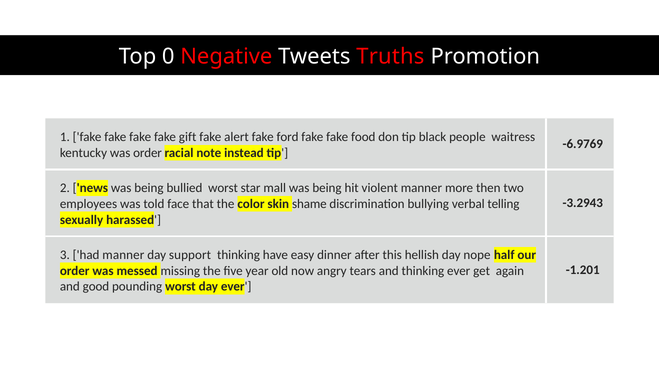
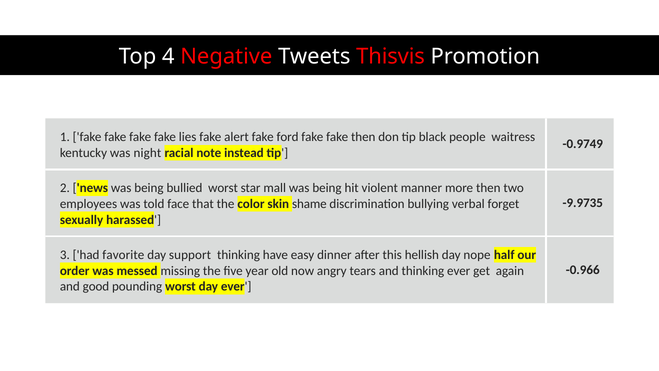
0: 0 -> 4 (168, 57)
Truths: Truths -> Thisvis (391, 57)
gift: gift -> lies (188, 137)
fake food: food -> then (363, 137)
-6.9769: -6.9769 -> -0.9749 (583, 144)
was order: order -> night (147, 153)
-3.2943: -3.2943 -> -9.9735 (583, 203)
telling: telling -> forget (503, 204)
had manner: manner -> favorite (123, 255)
-1.201: -1.201 -> -0.966 (583, 270)
